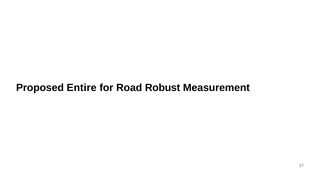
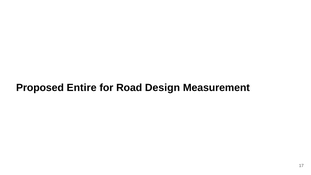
Robust: Robust -> Design (162, 88)
